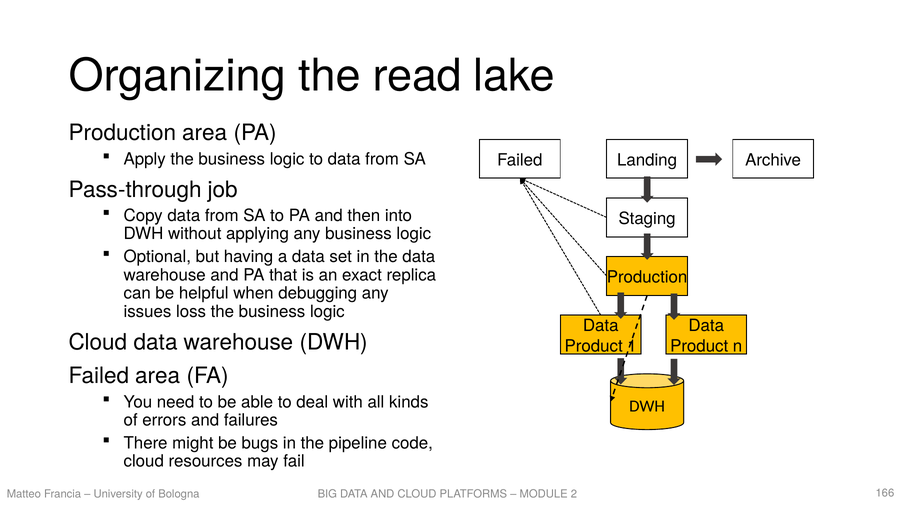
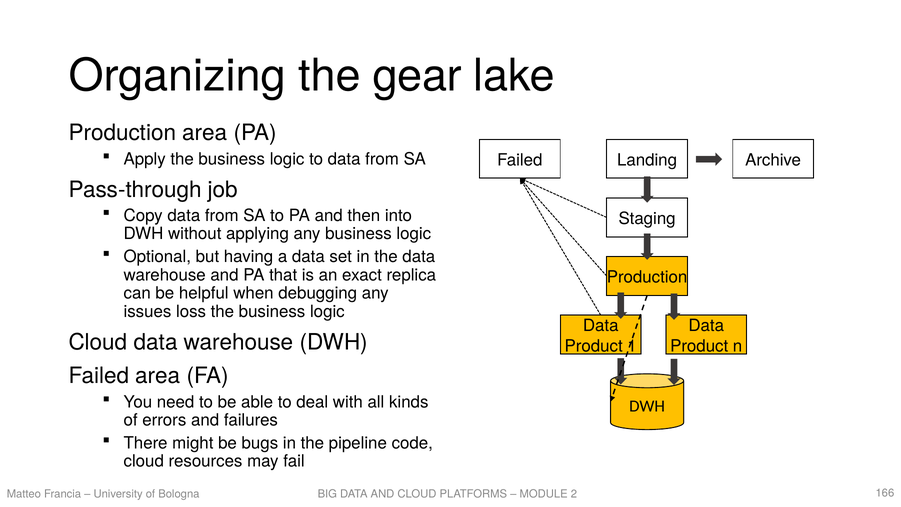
read: read -> gear (417, 76)
